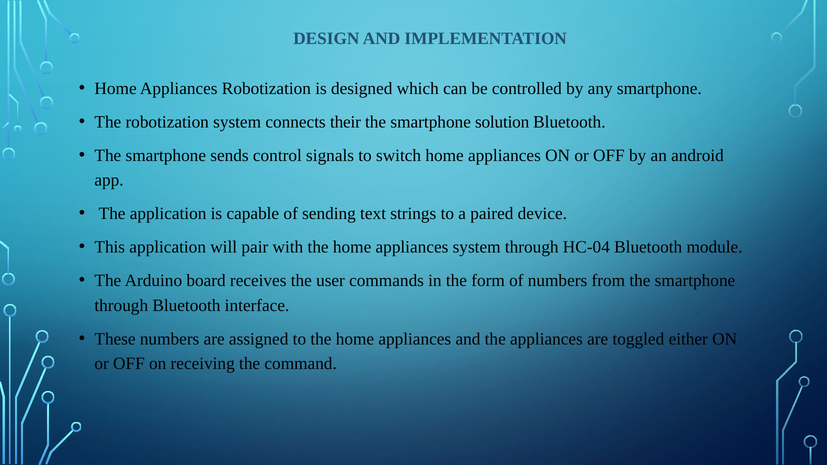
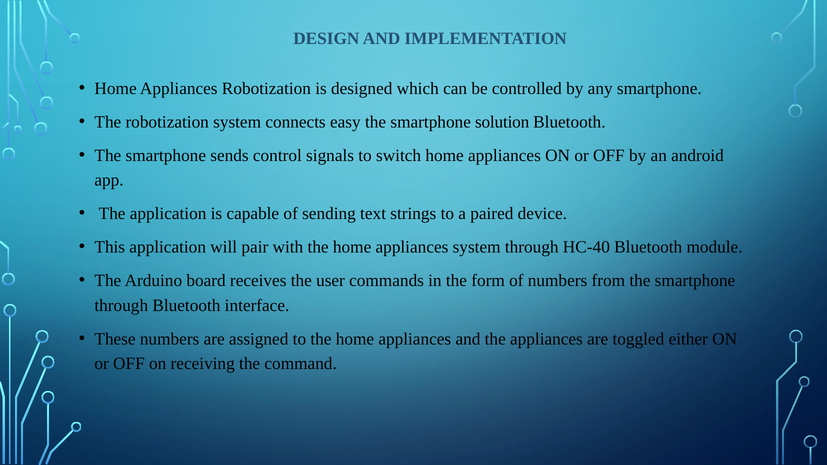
their: their -> easy (345, 122)
HC-04: HC-04 -> HC-40 (586, 247)
